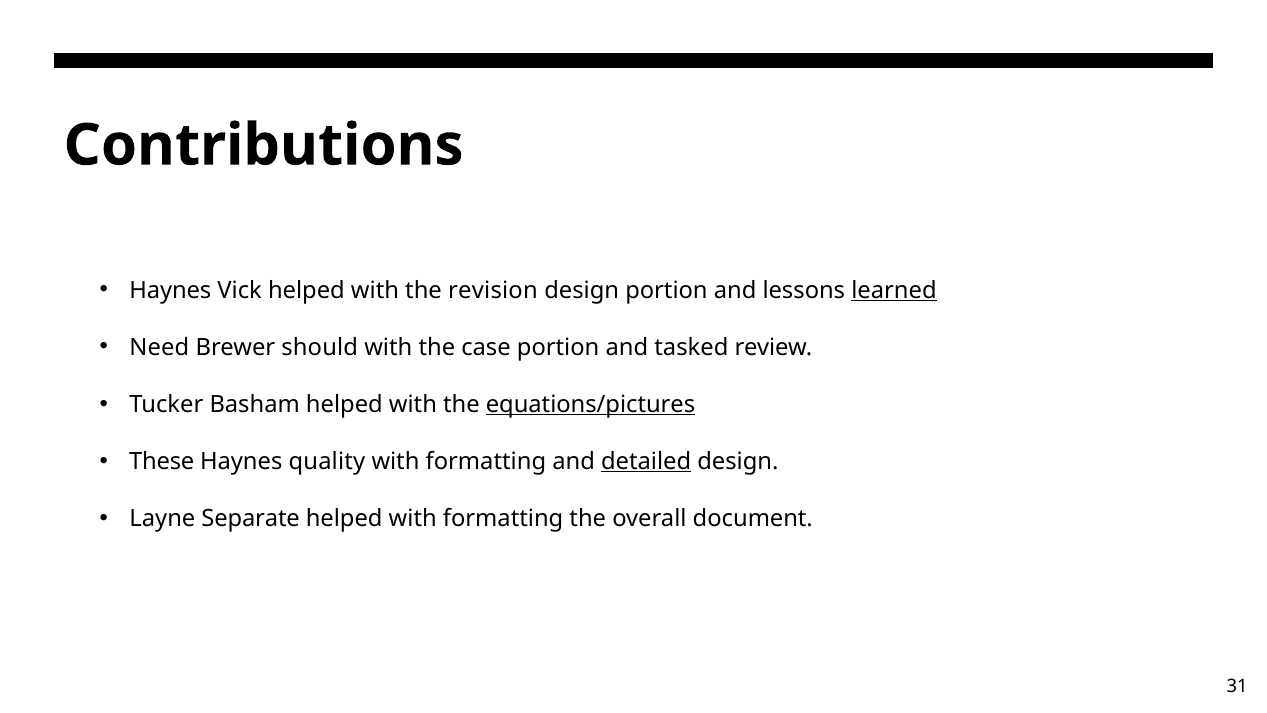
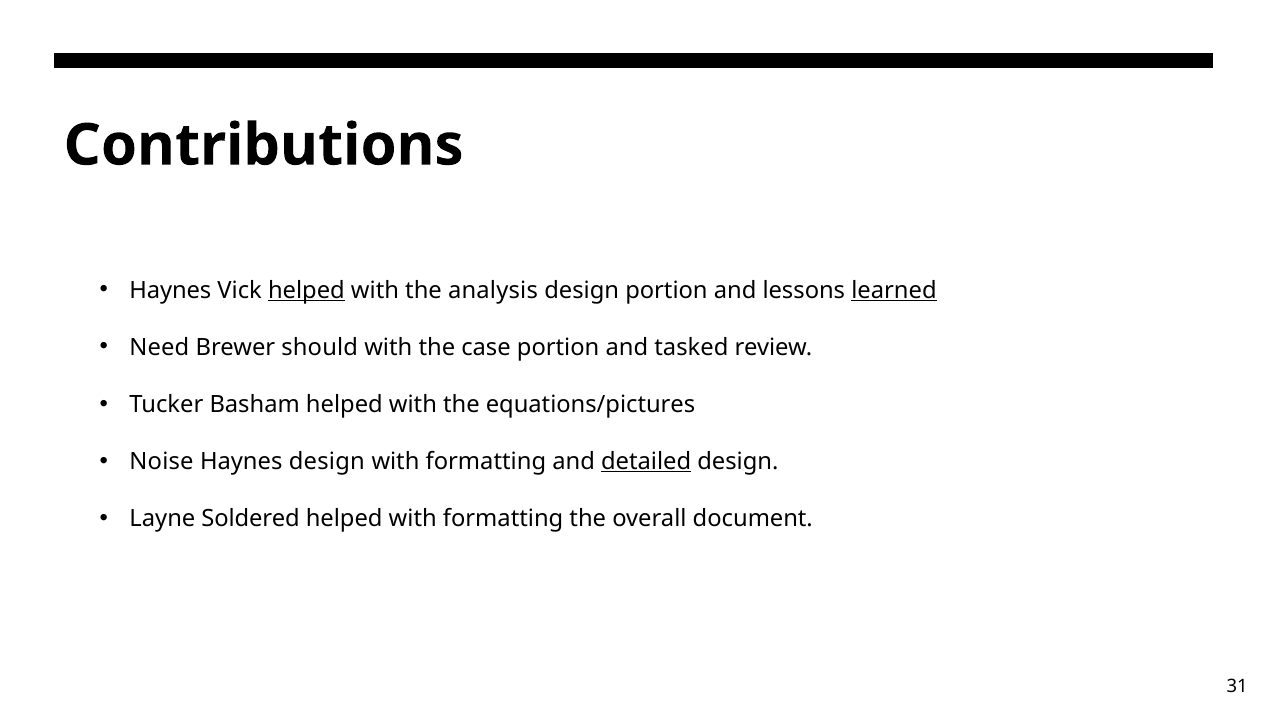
helped underline: none -> present (306, 290)
revision: revision -> analysis (493, 290)
equations/pictures underline: present -> none (591, 404)
These: These -> Noise (162, 461)
Haynes quality: quality -> design (327, 461)
Separate: Separate -> Soldered (251, 518)
